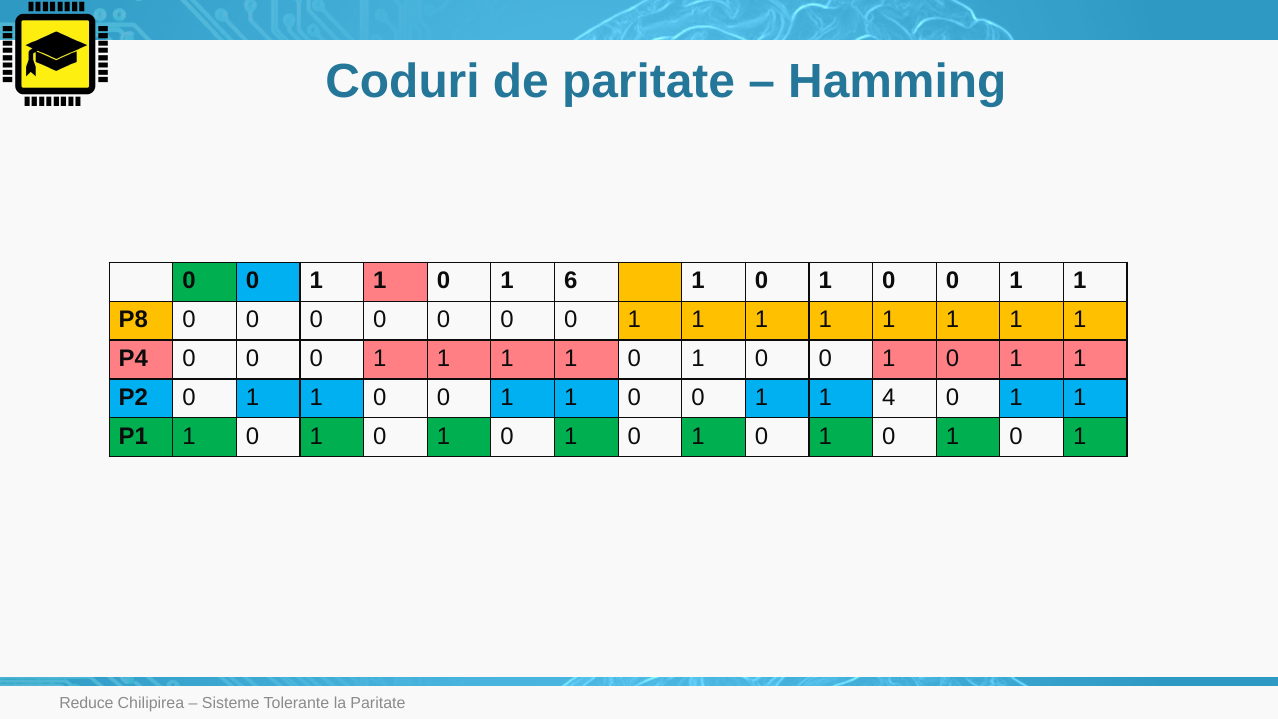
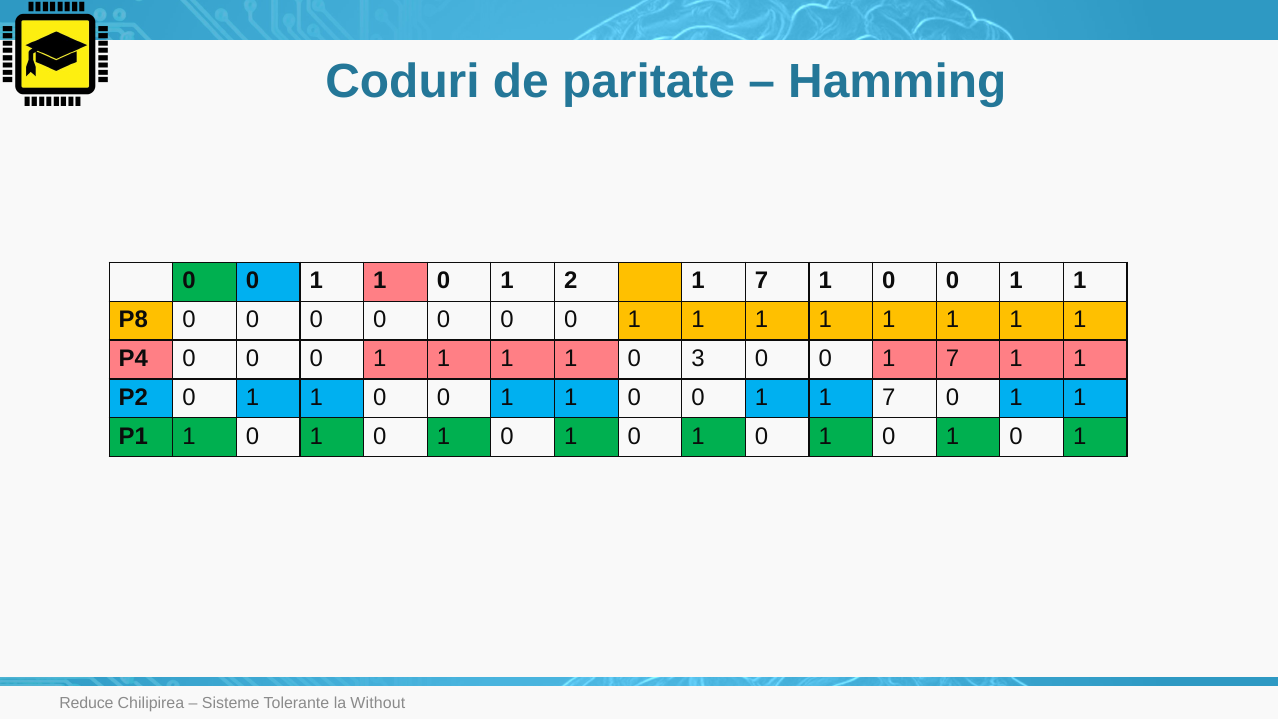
6: 6 -> 2 (571, 281)
0: 0 -> 7 (762, 281)
1: 1 -> 3 (698, 359)
0 0 1 0: 0 -> 7 (952, 359)
1 1 4: 4 -> 7 (889, 397)
la Paritate: Paritate -> Without (378, 703)
